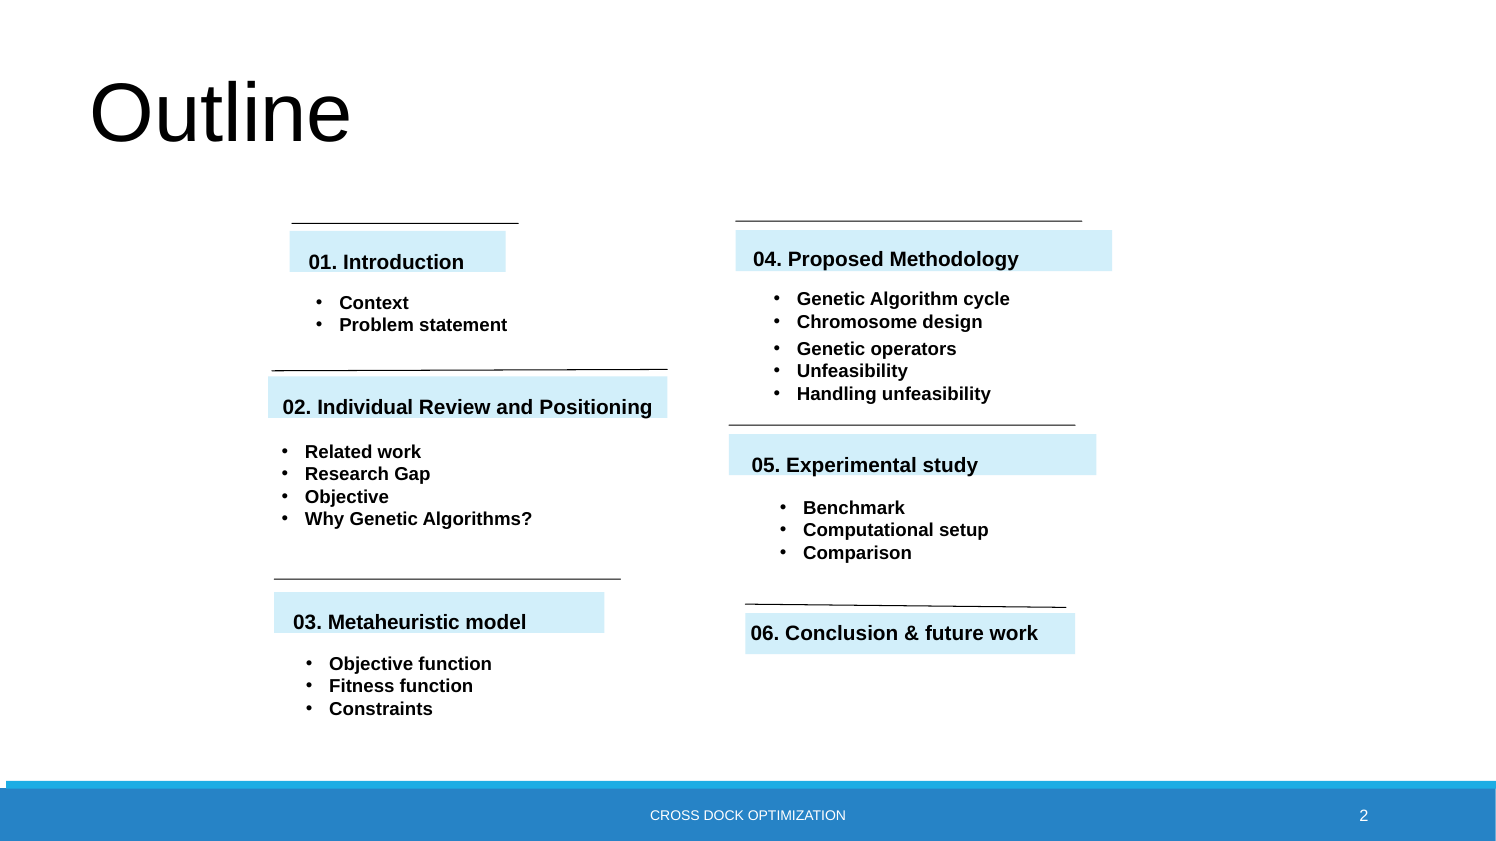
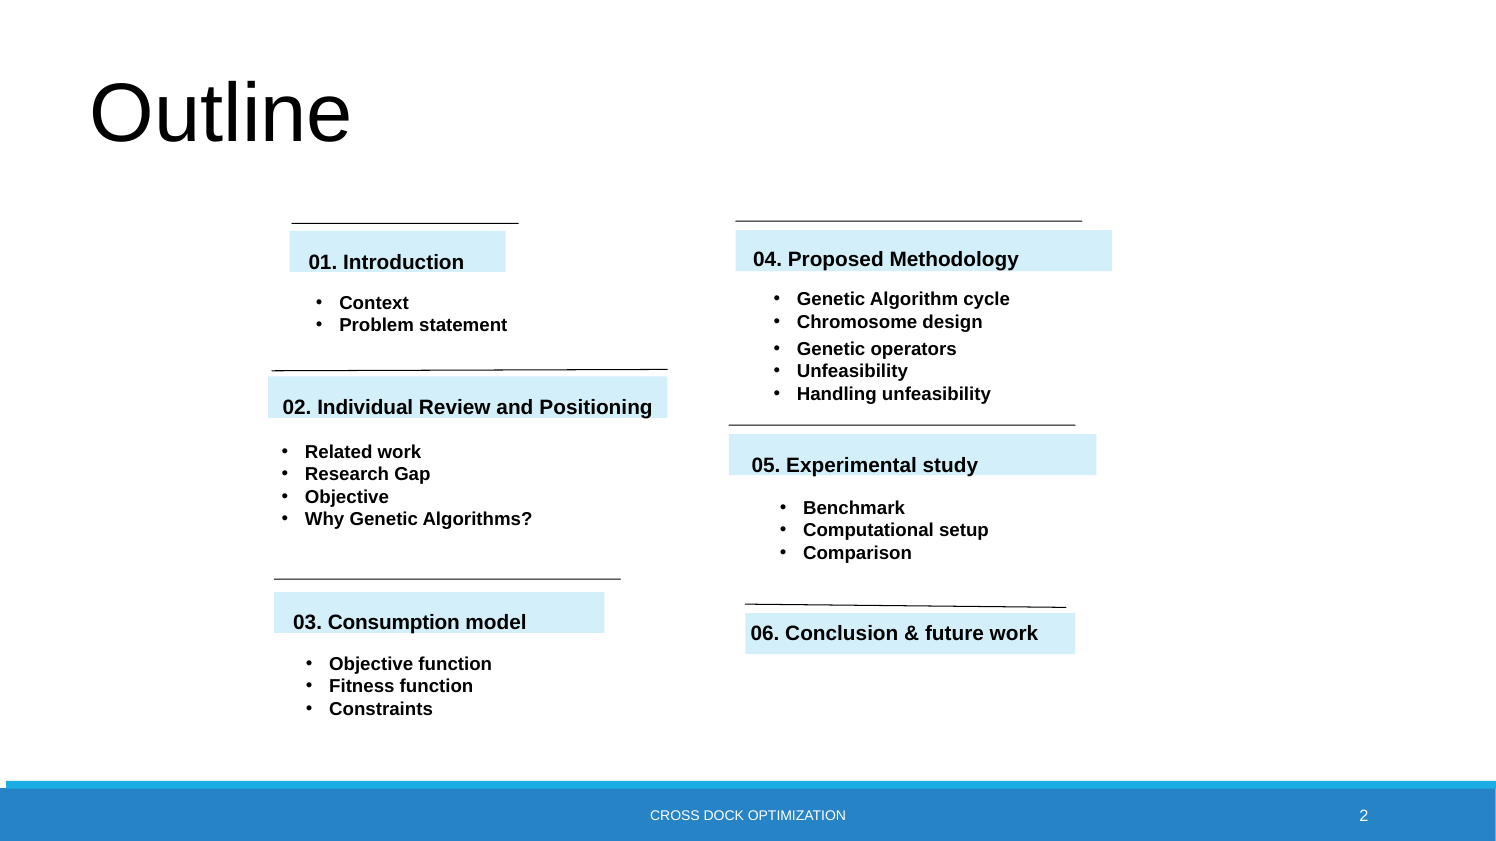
Metaheuristic: Metaheuristic -> Consumption (394, 623)
